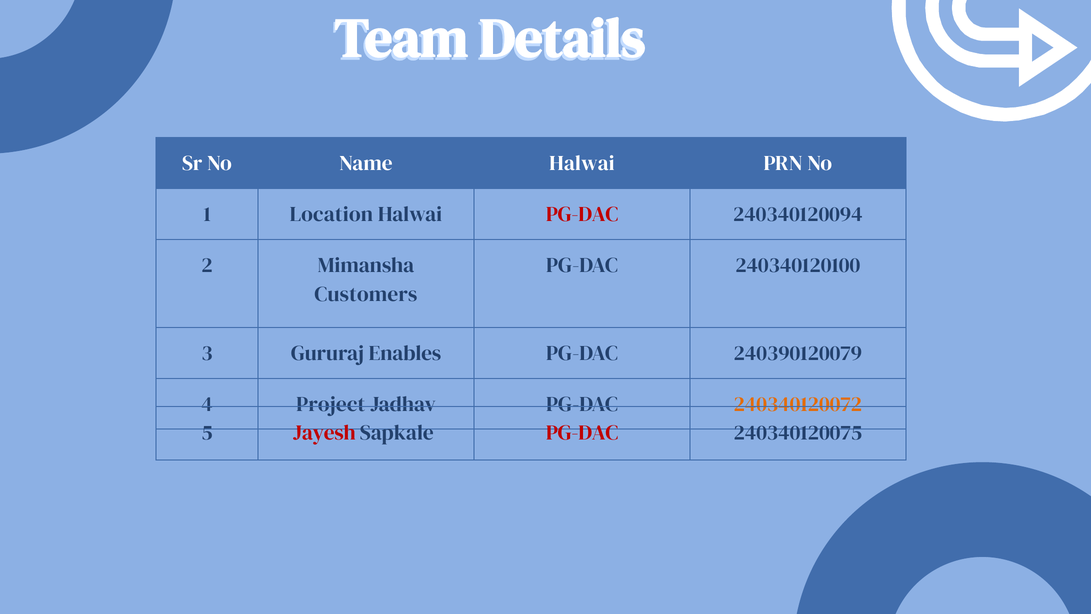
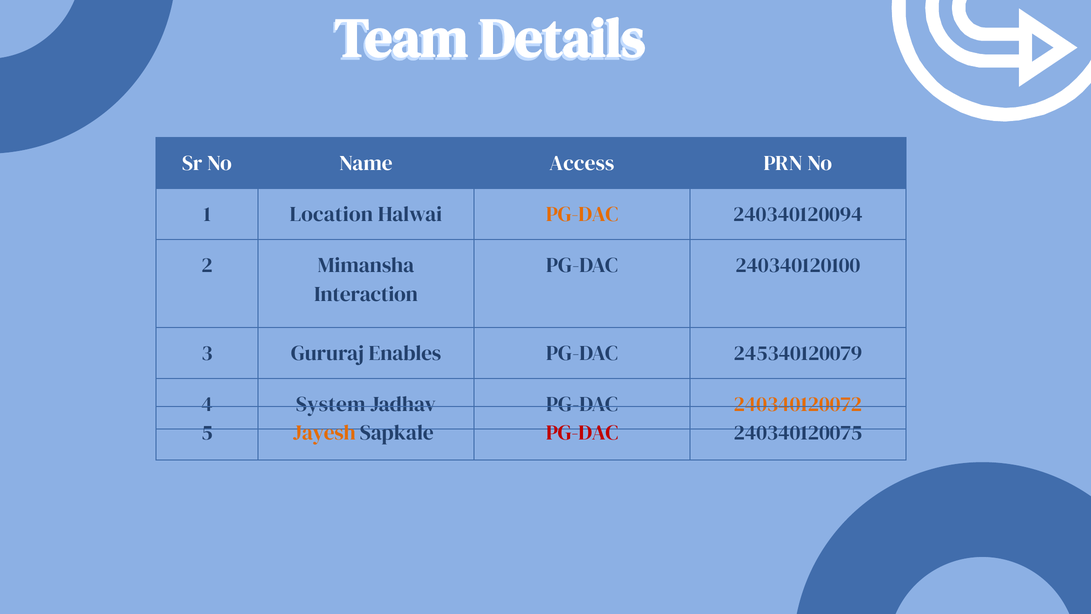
Name Halwai: Halwai -> Access (582, 163)
PG-DAC colour: red -> orange (582, 214)
Customers: Customers -> Interaction (366, 294)
240390120079: 240390120079 -> 245340120079 (798, 353)
Project: Project -> System (331, 404)
Jayesh colour: red -> orange (324, 432)
